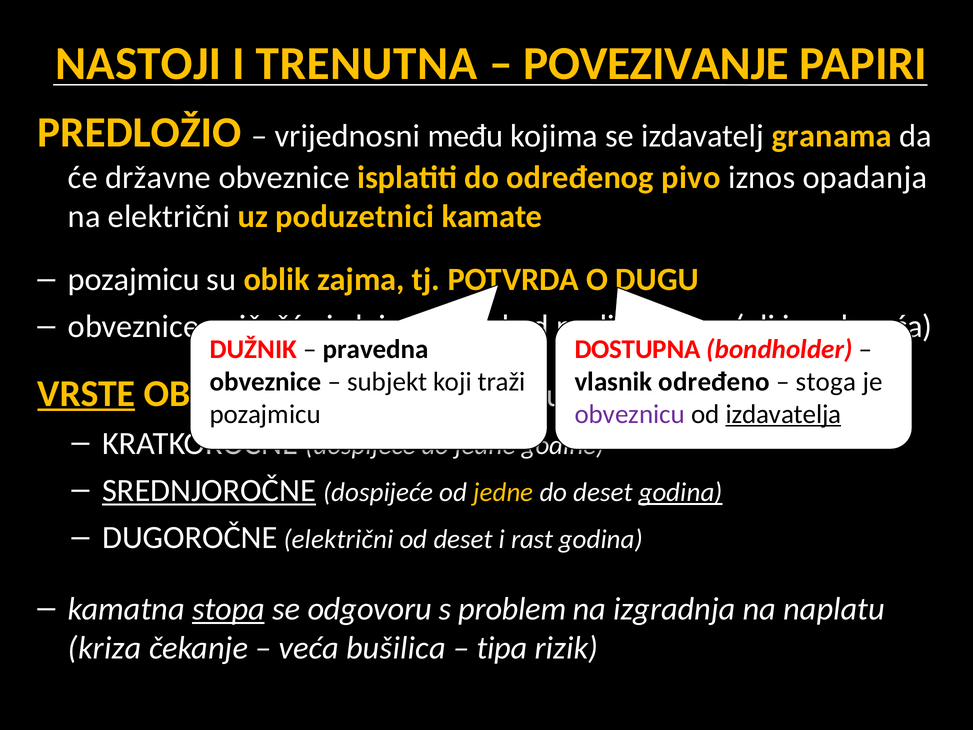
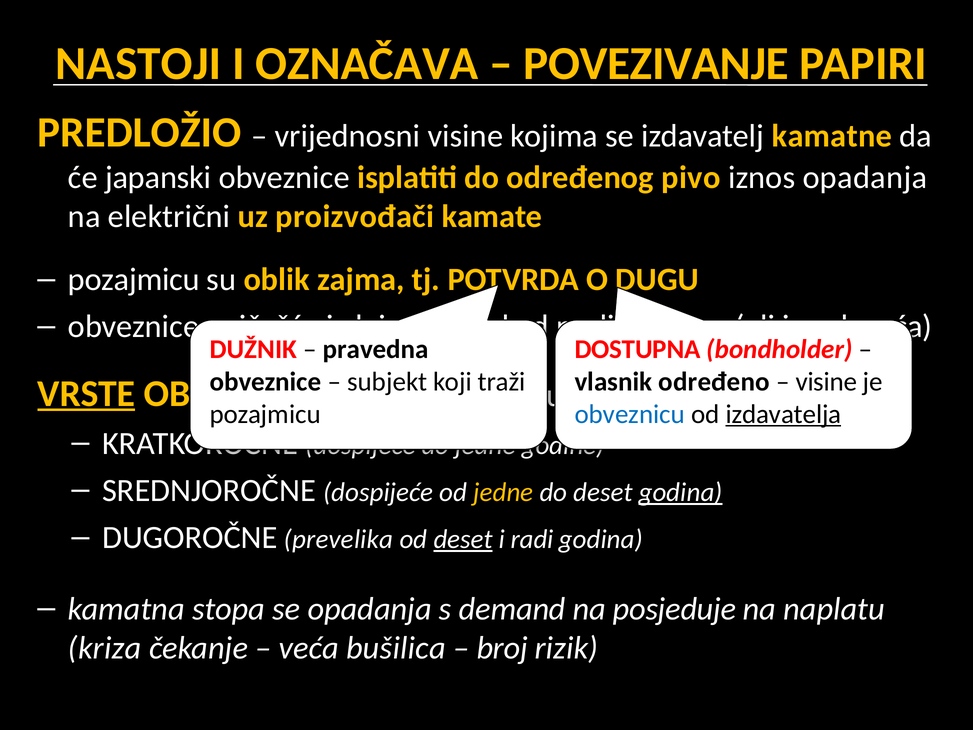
TRENUTNA: TRENUTNA -> OZNAČAVA (367, 63)
vrijednosni među: među -> visine (465, 136)
granama: granama -> kamatne (832, 136)
državne: državne -> japanski (158, 177)
poduzetnici: poduzetnici -> proizvođači (355, 216)
stoga: stoga -> visine (826, 382)
obveznicu colour: purple -> blue (630, 414)
SREDNJOROČNE underline: present -> none (209, 490)
DUGOROČNE električni: električni -> prevelika (338, 539)
deset underline: none -> present (463, 539)
rast: rast -> radi (532, 539)
stopa underline: present -> none (228, 609)
se odgovoru: odgovoru -> opadanja (370, 609)
problem: problem -> demand (512, 609)
izgradnja: izgradnja -> posjeduje (675, 609)
tipa: tipa -> broj (502, 648)
